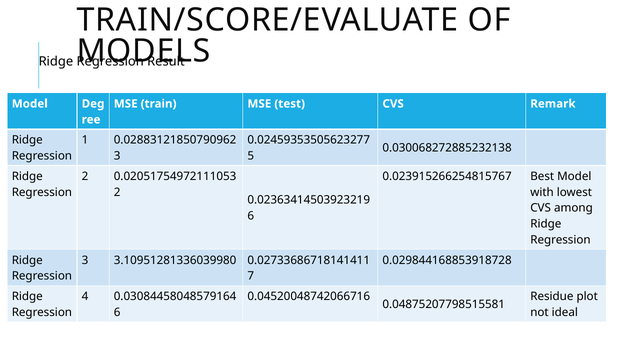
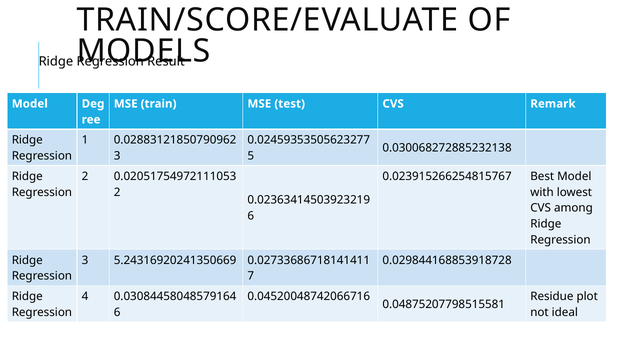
3.10951281336039980: 3.10951281336039980 -> 5.24316920241350669 (175, 260)
